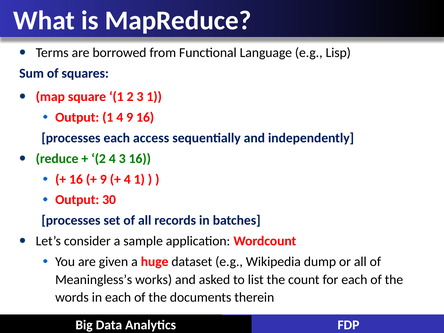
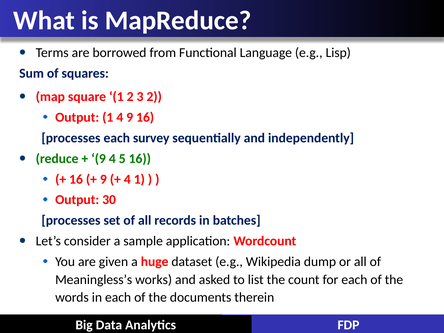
3 1: 1 -> 2 (154, 97)
access: access -> survey (151, 138)
2: 2 -> 9 (99, 159)
4 3: 3 -> 5 (122, 159)
